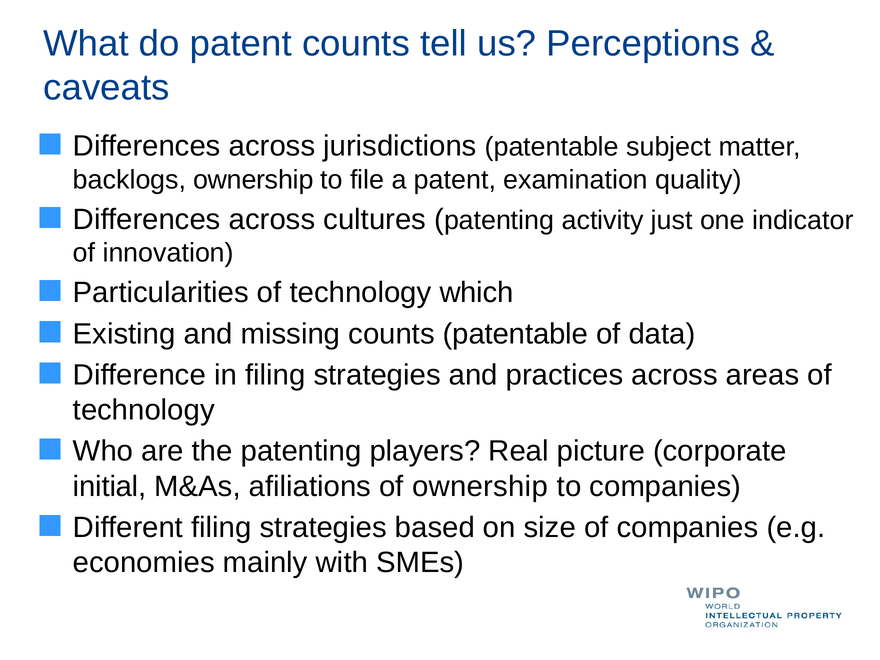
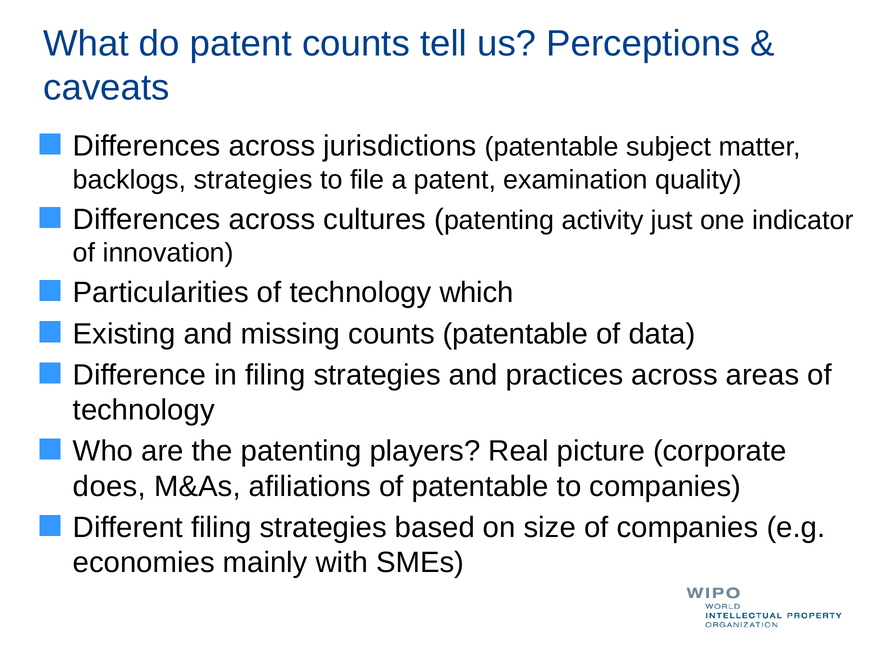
backlogs ownership: ownership -> strategies (253, 180)
initial: initial -> does (109, 486)
of ownership: ownership -> patentable (480, 486)
